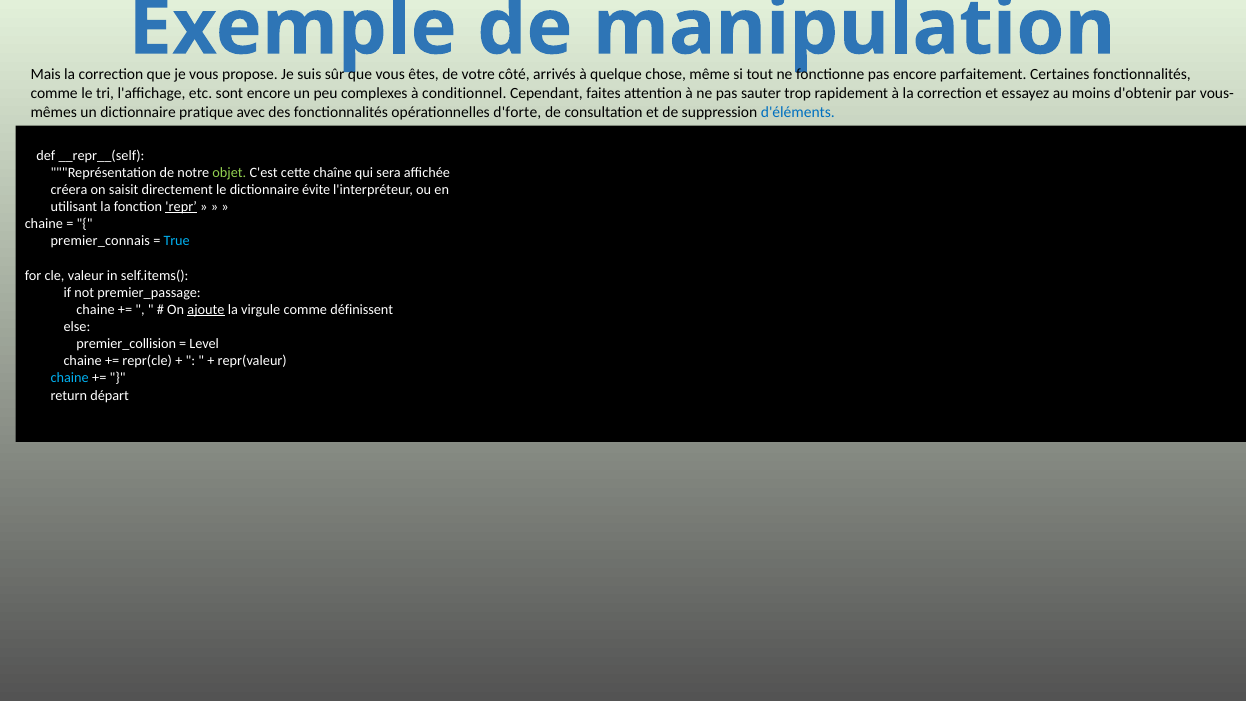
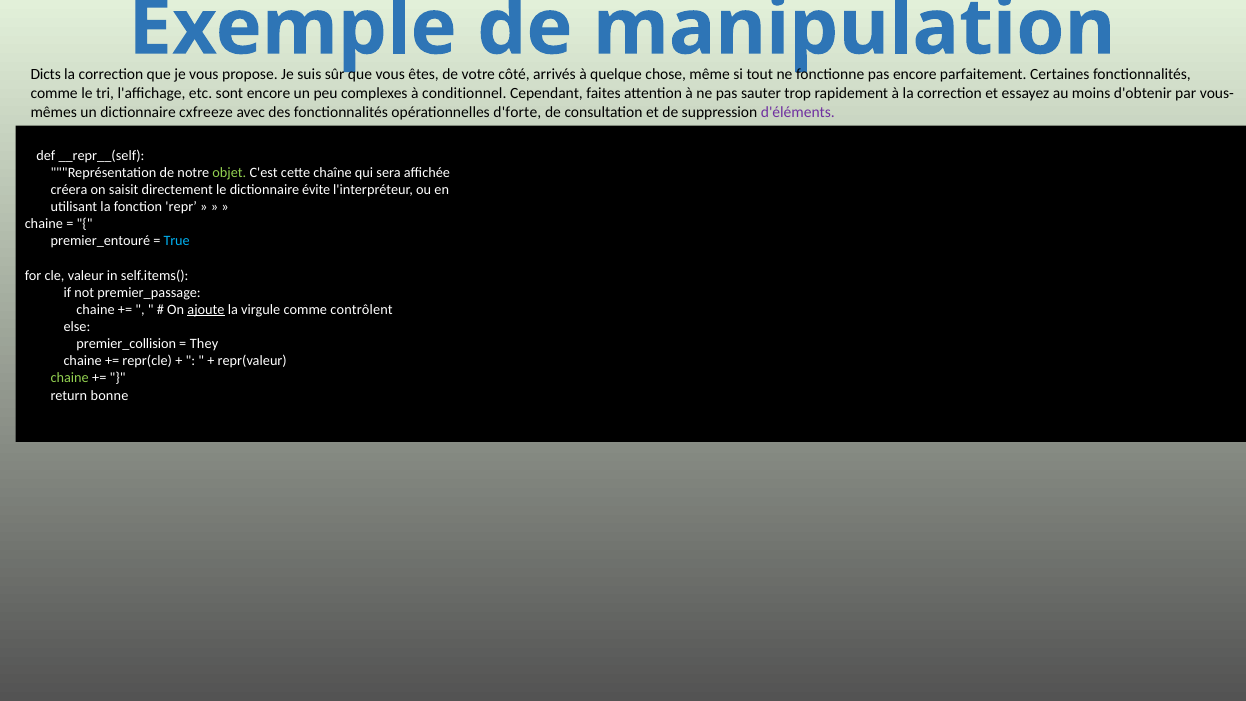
Mais: Mais -> Dicts (46, 74)
pratique: pratique -> cxfreeze (206, 112)
d'éléments colour: blue -> purple (798, 112)
repr underline: present -> none (181, 207)
premier_connais: premier_connais -> premier_entouré (100, 241)
définissent: définissent -> contrôlent (362, 310)
Level: Level -> They (204, 344)
chaine colour: light blue -> light green (70, 378)
départ: départ -> bonne (110, 395)
